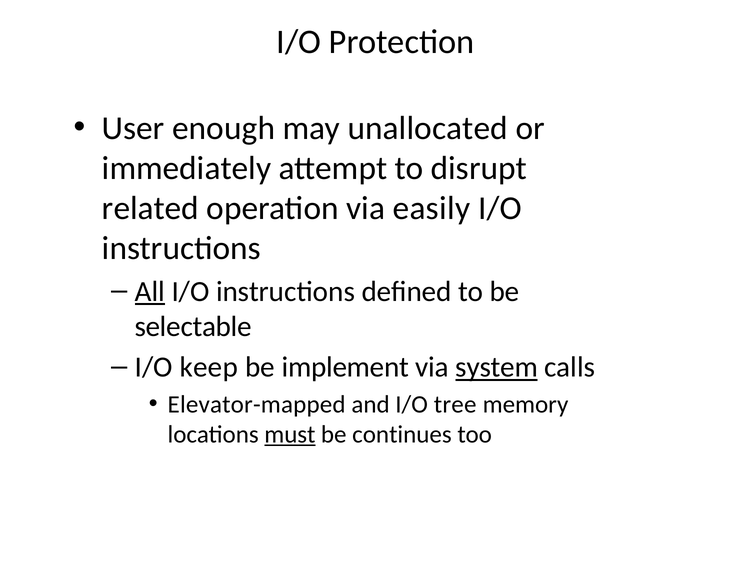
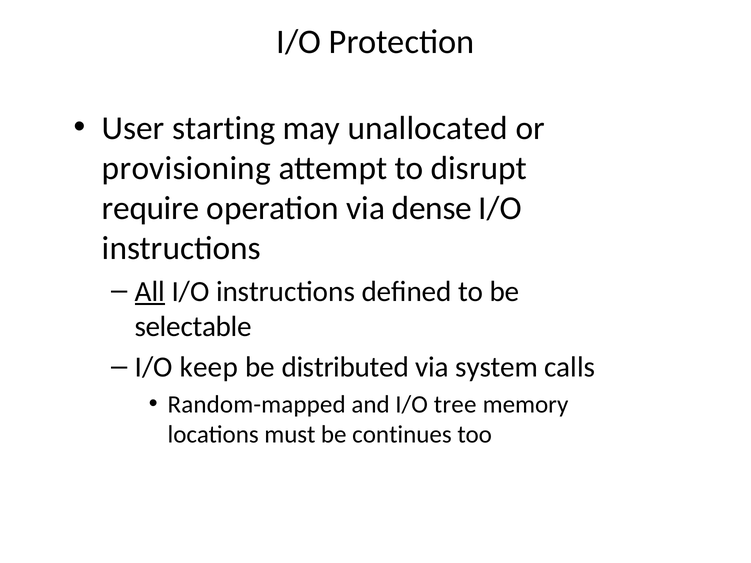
enough: enough -> starting (224, 128)
immediately: immediately -> provisioning (186, 168)
related: related -> require (151, 208)
easily: easily -> dense (432, 208)
implement: implement -> distributed (345, 368)
system underline: present -> none (497, 368)
Elevator-mapped: Elevator-mapped -> Random-mapped (257, 405)
must underline: present -> none (290, 435)
